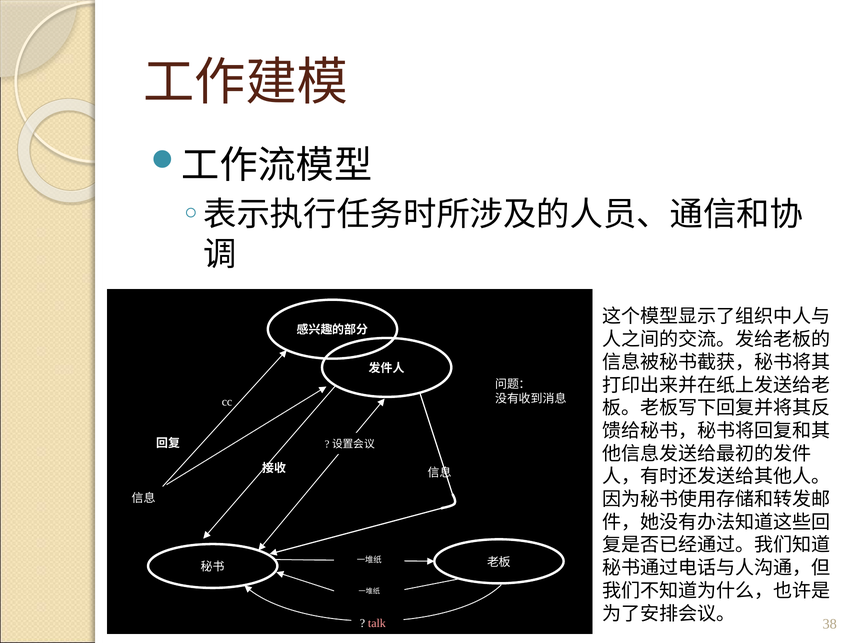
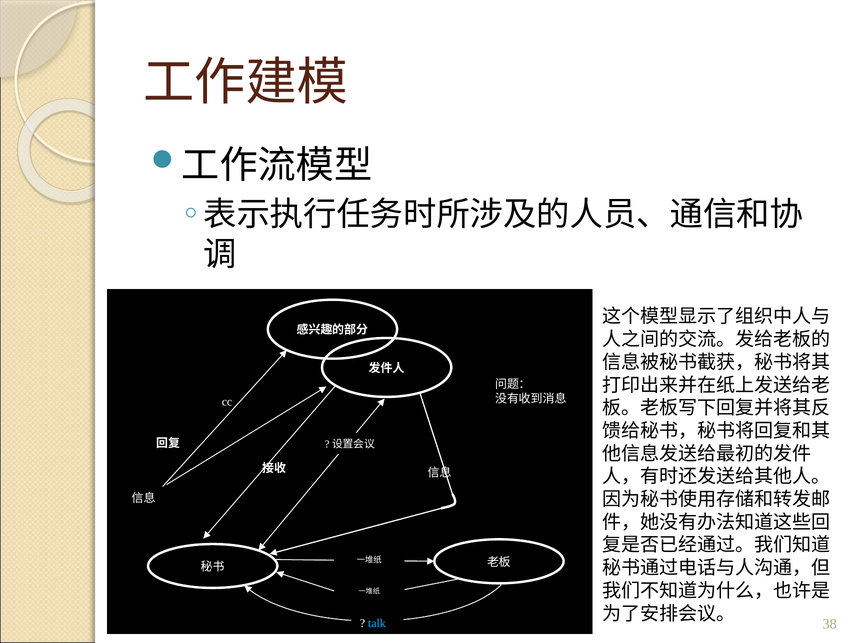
talk colour: pink -> light blue (377, 624)
